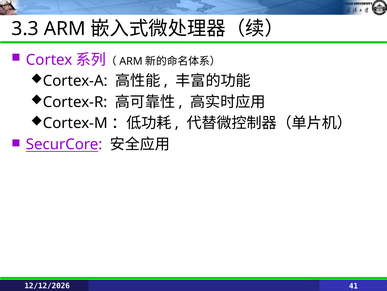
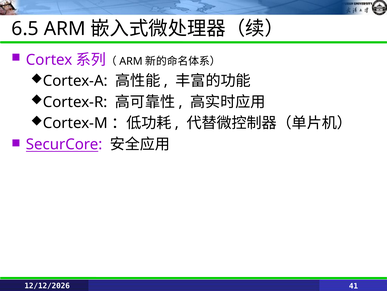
3.3: 3.3 -> 6.5 (25, 29)
